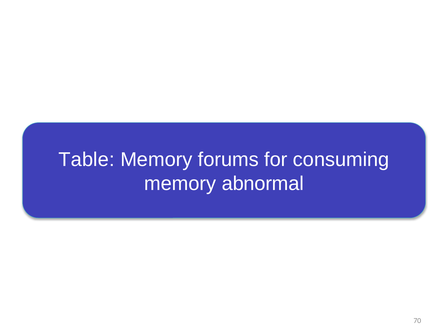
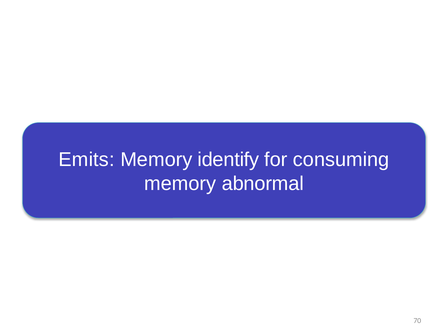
Table: Table -> Emits (87, 160)
forums: forums -> identify (228, 160)
